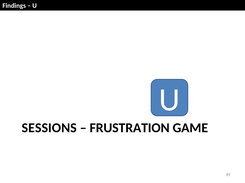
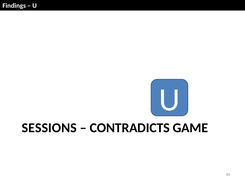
FRUSTRATION: FRUSTRATION -> CONTRADICTS (130, 128)
